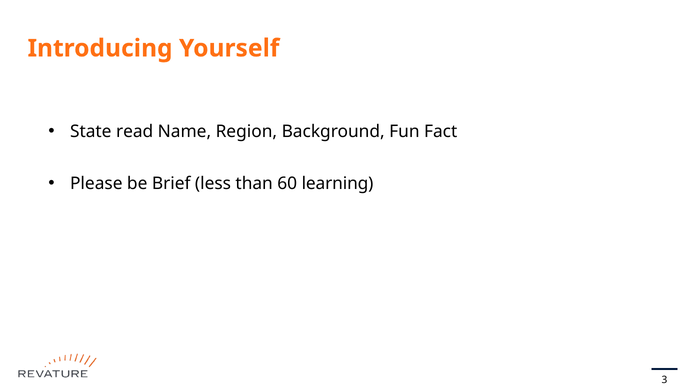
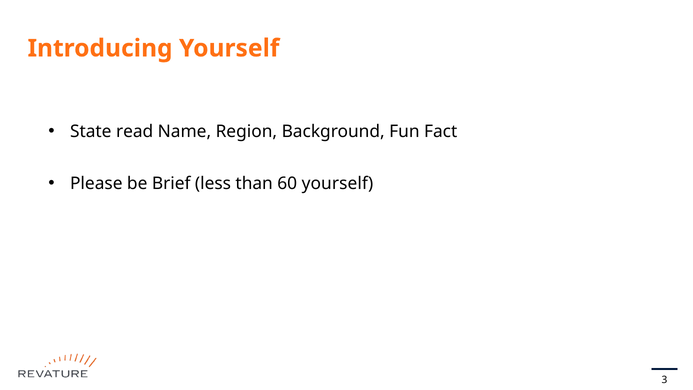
60 learning: learning -> yourself (337, 183)
